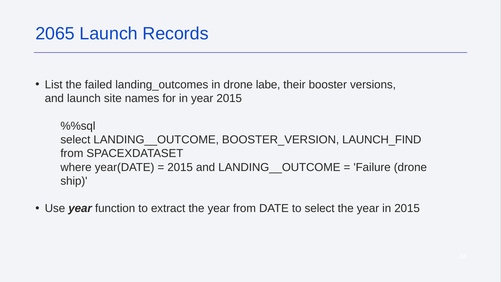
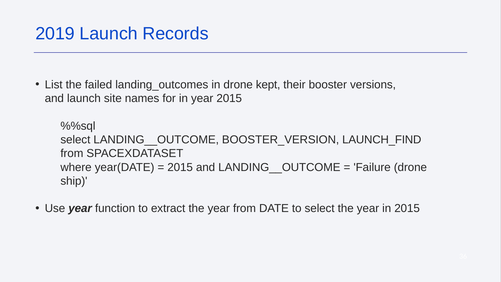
2065: 2065 -> 2019 (55, 33)
labe: labe -> kept (268, 85)
